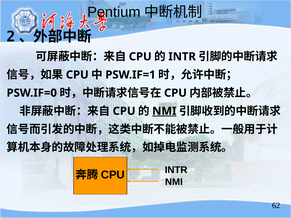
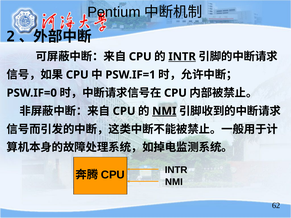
INTR underline: none -> present (182, 57)
